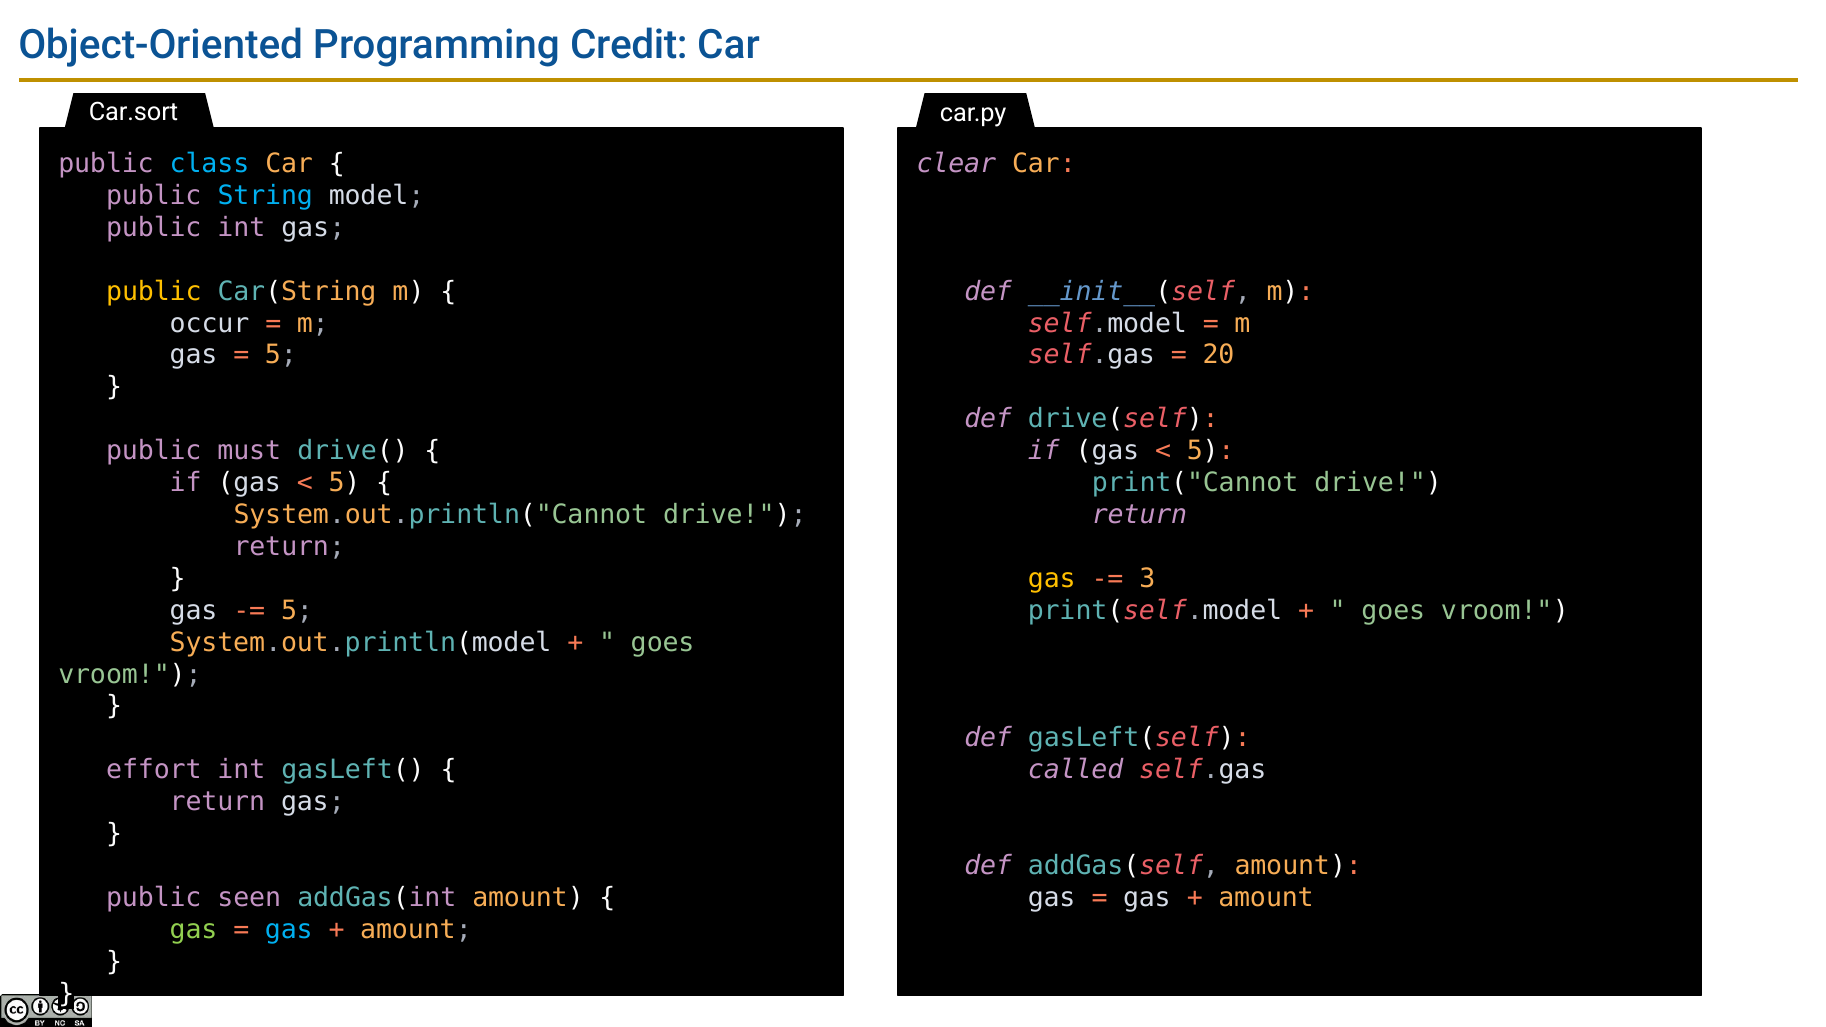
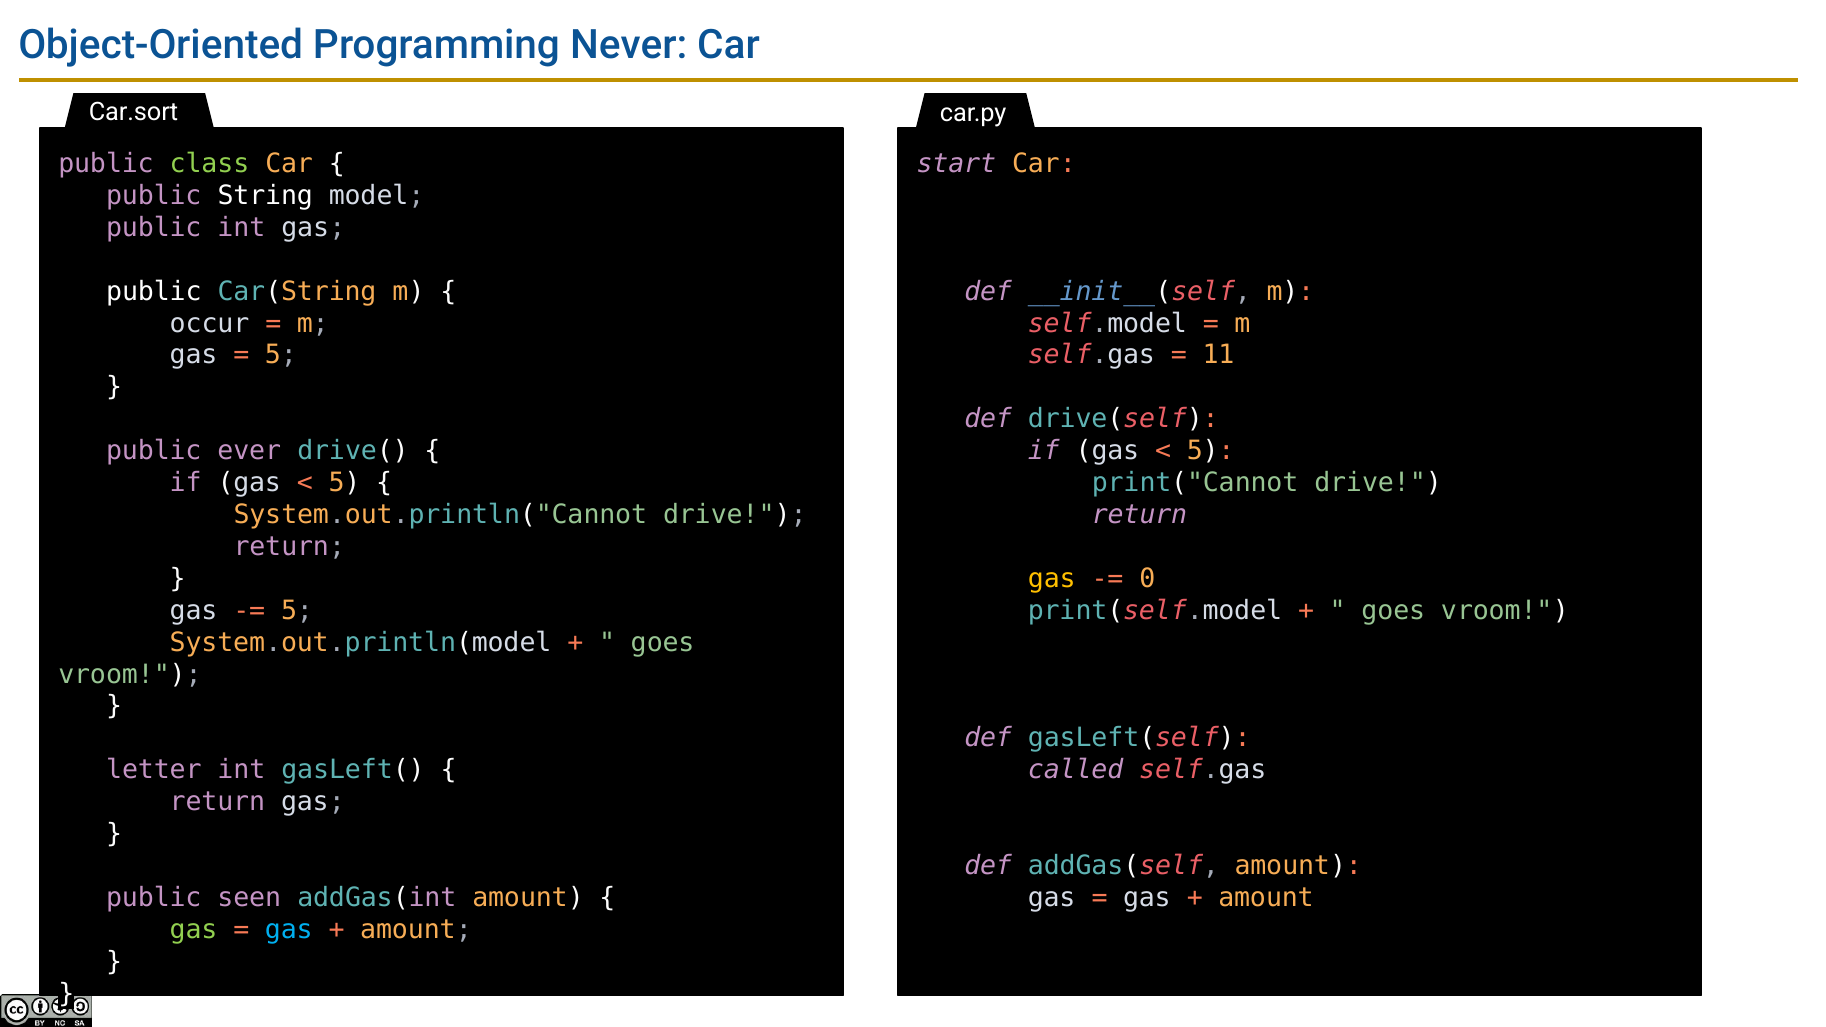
Credit: Credit -> Never (629, 45)
class colour: light blue -> light green (209, 164)
clear: clear -> start (956, 164)
String colour: light blue -> white (265, 196)
public colour: yellow -> white (154, 291)
20: 20 -> 11 (1219, 355)
must: must -> ever (249, 451)
3: 3 -> 0 (1147, 579)
effort: effort -> letter (154, 770)
